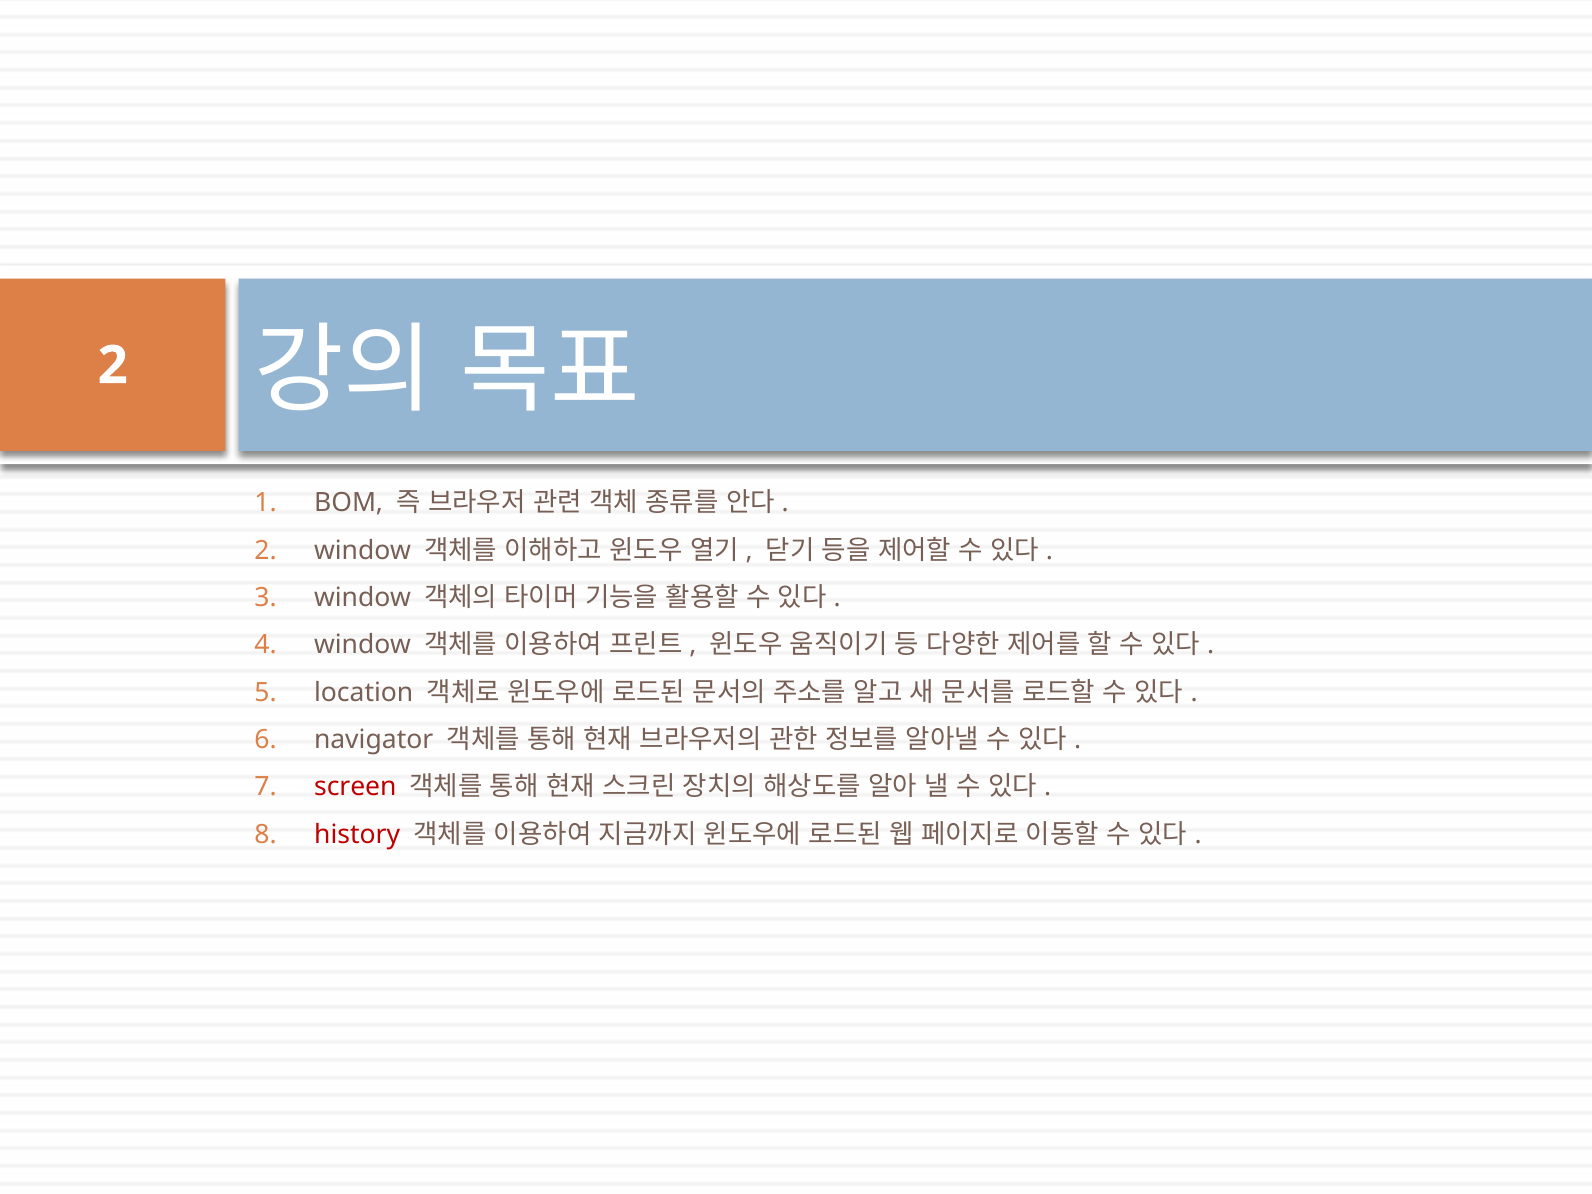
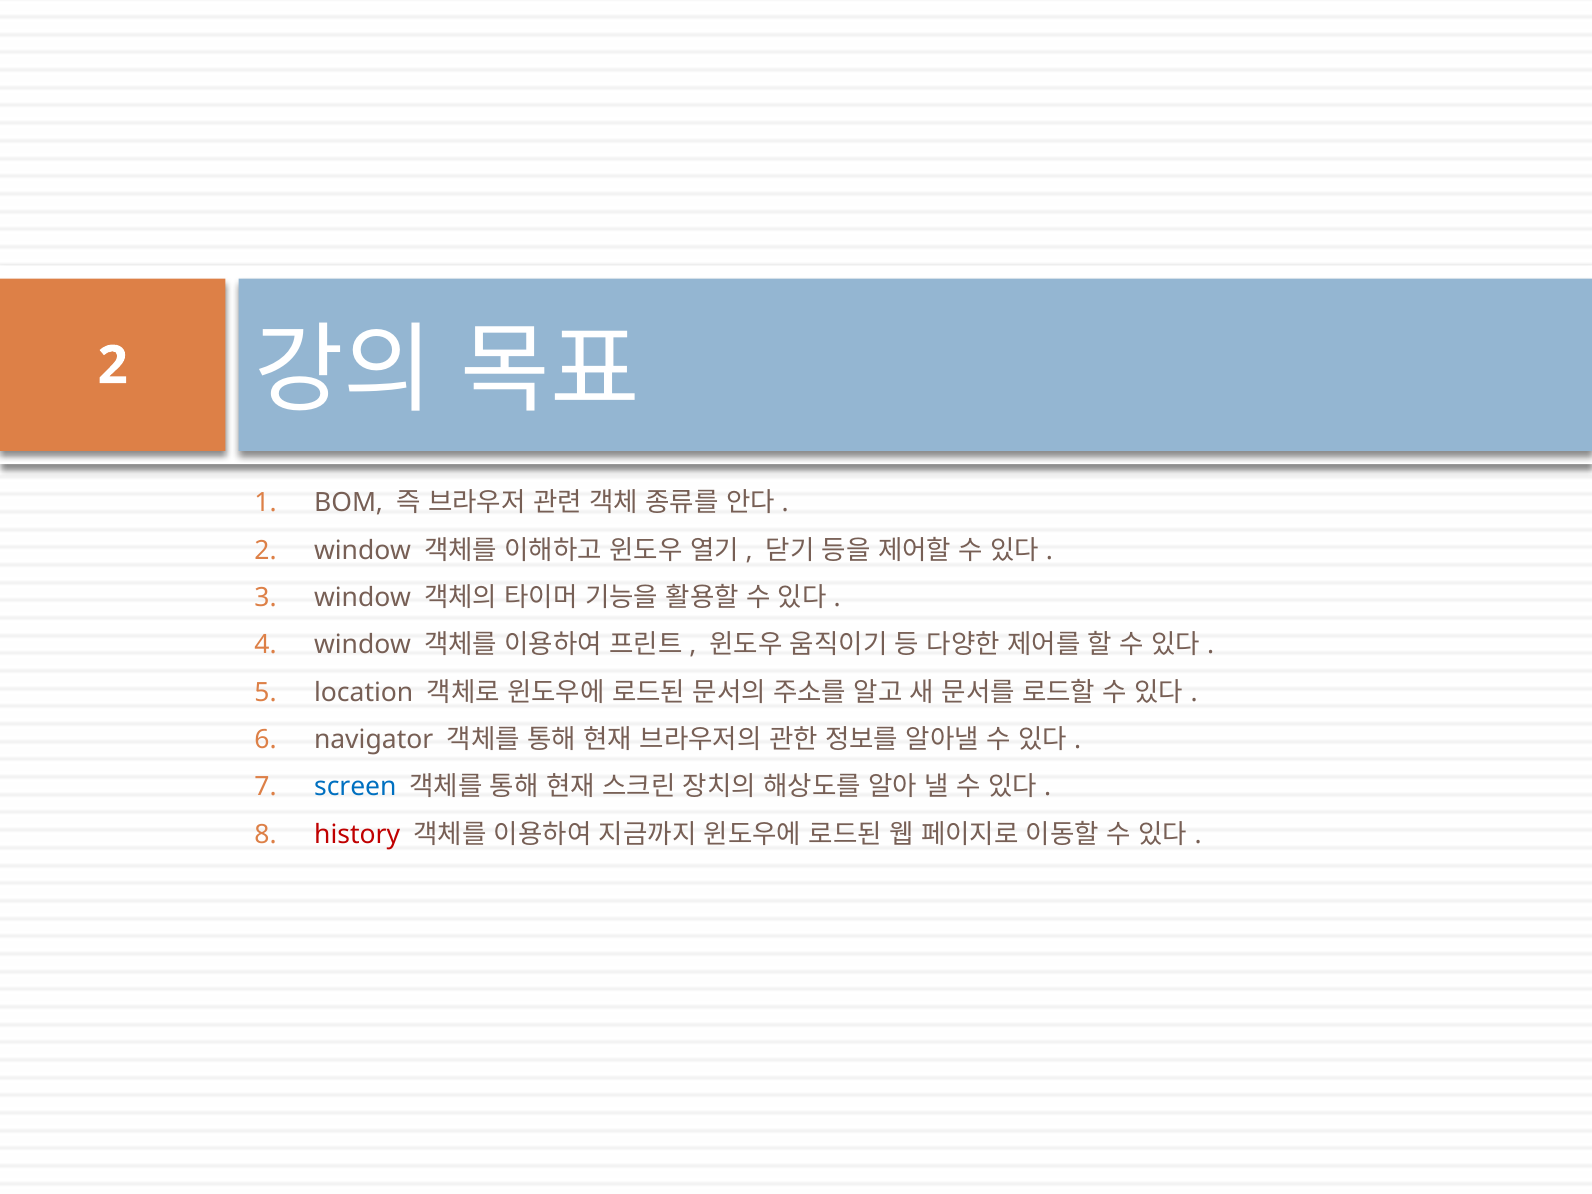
screen colour: red -> blue (355, 787)
